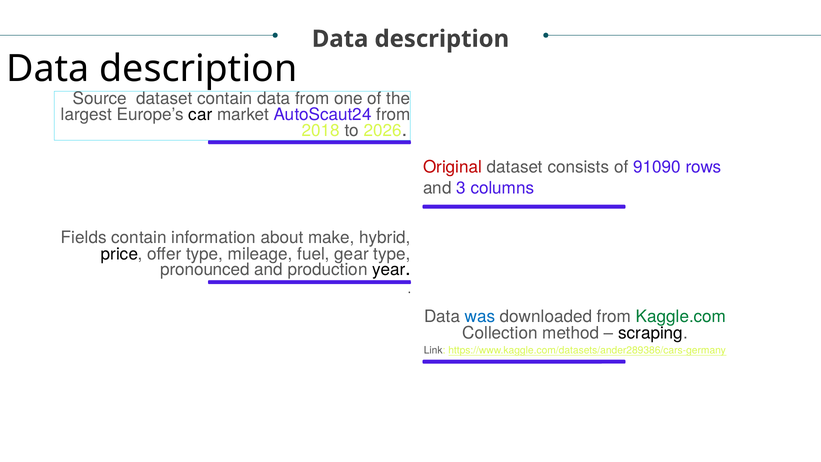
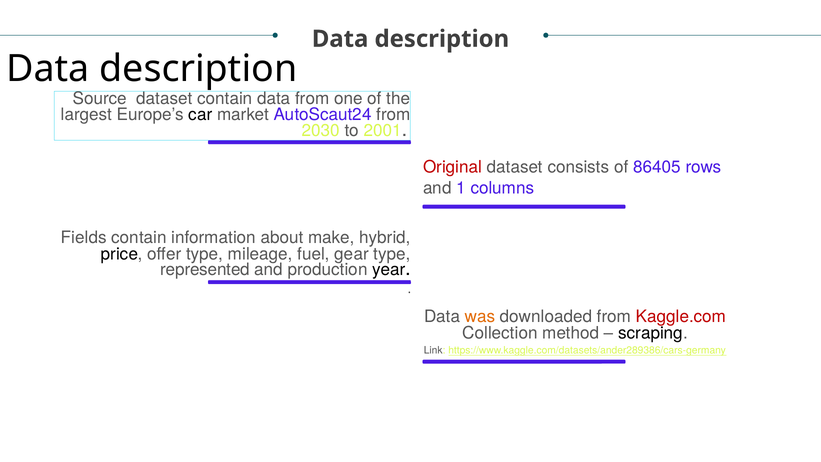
2018: 2018 -> 2030 (321, 130)
2026: 2026 -> 2001 (383, 130)
91090: 91090 -> 86405 (657, 167)
3: 3 -> 1 (461, 188)
pronounced: pronounced -> represented (205, 270)
was colour: blue -> orange (480, 317)
Kaggle.com colour: green -> red (681, 317)
